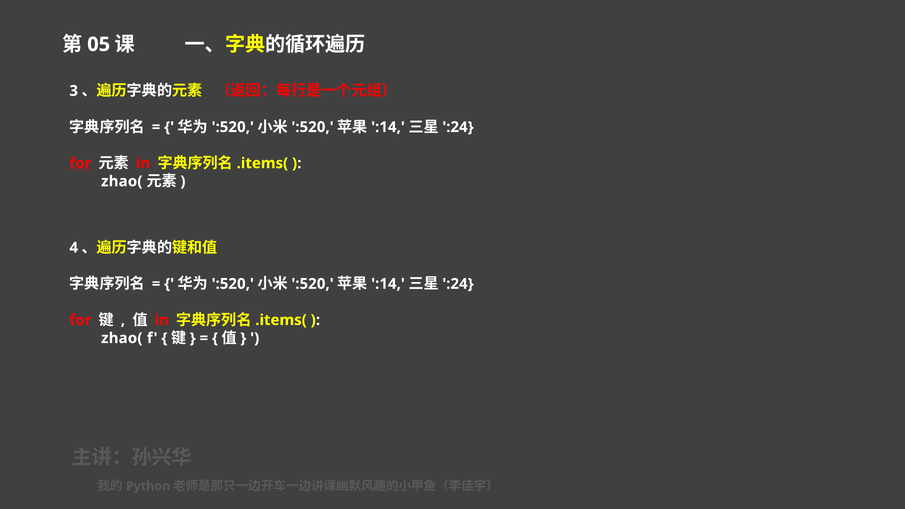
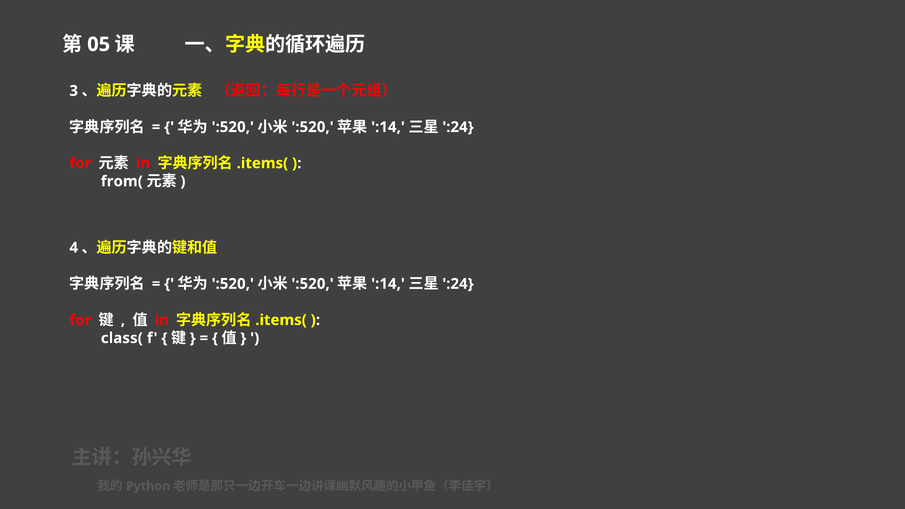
for underline: present -> none (80, 163)
zhao(: zhao( -> from( (122, 181)
zhao(: zhao( -> class( (122, 338)
